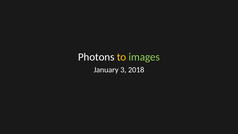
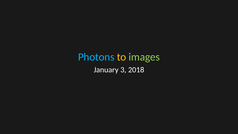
Photons colour: white -> light blue (96, 57)
